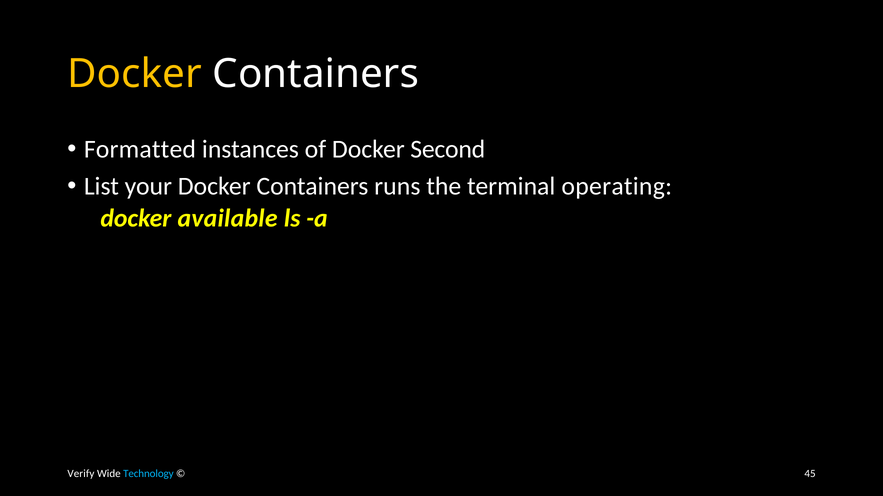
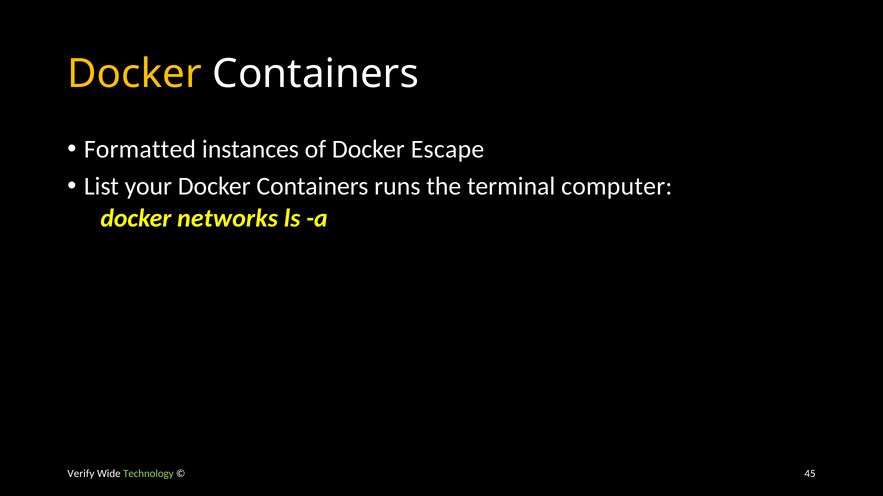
Second: Second -> Escape (448, 149)
operating: operating -> computer (617, 186)
available: available -> networks (228, 219)
Technology colour: light blue -> light green (148, 474)
